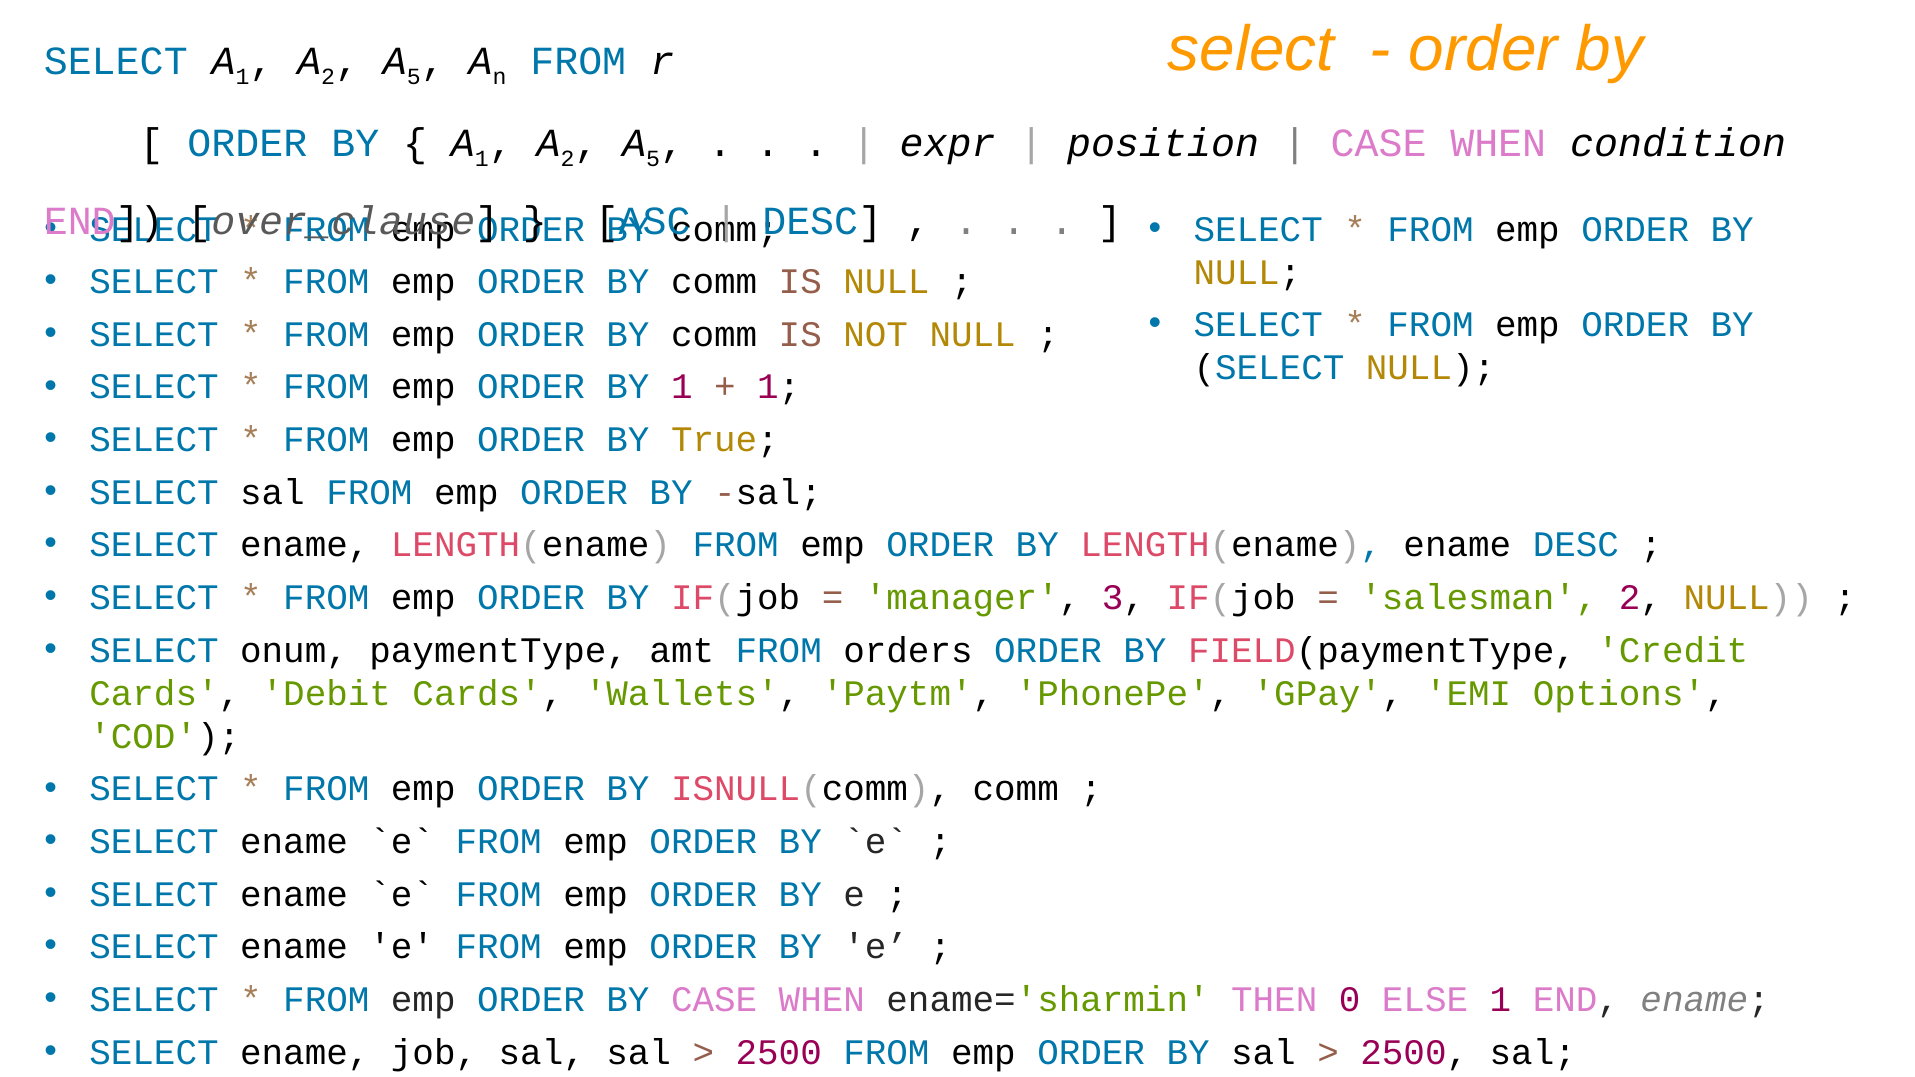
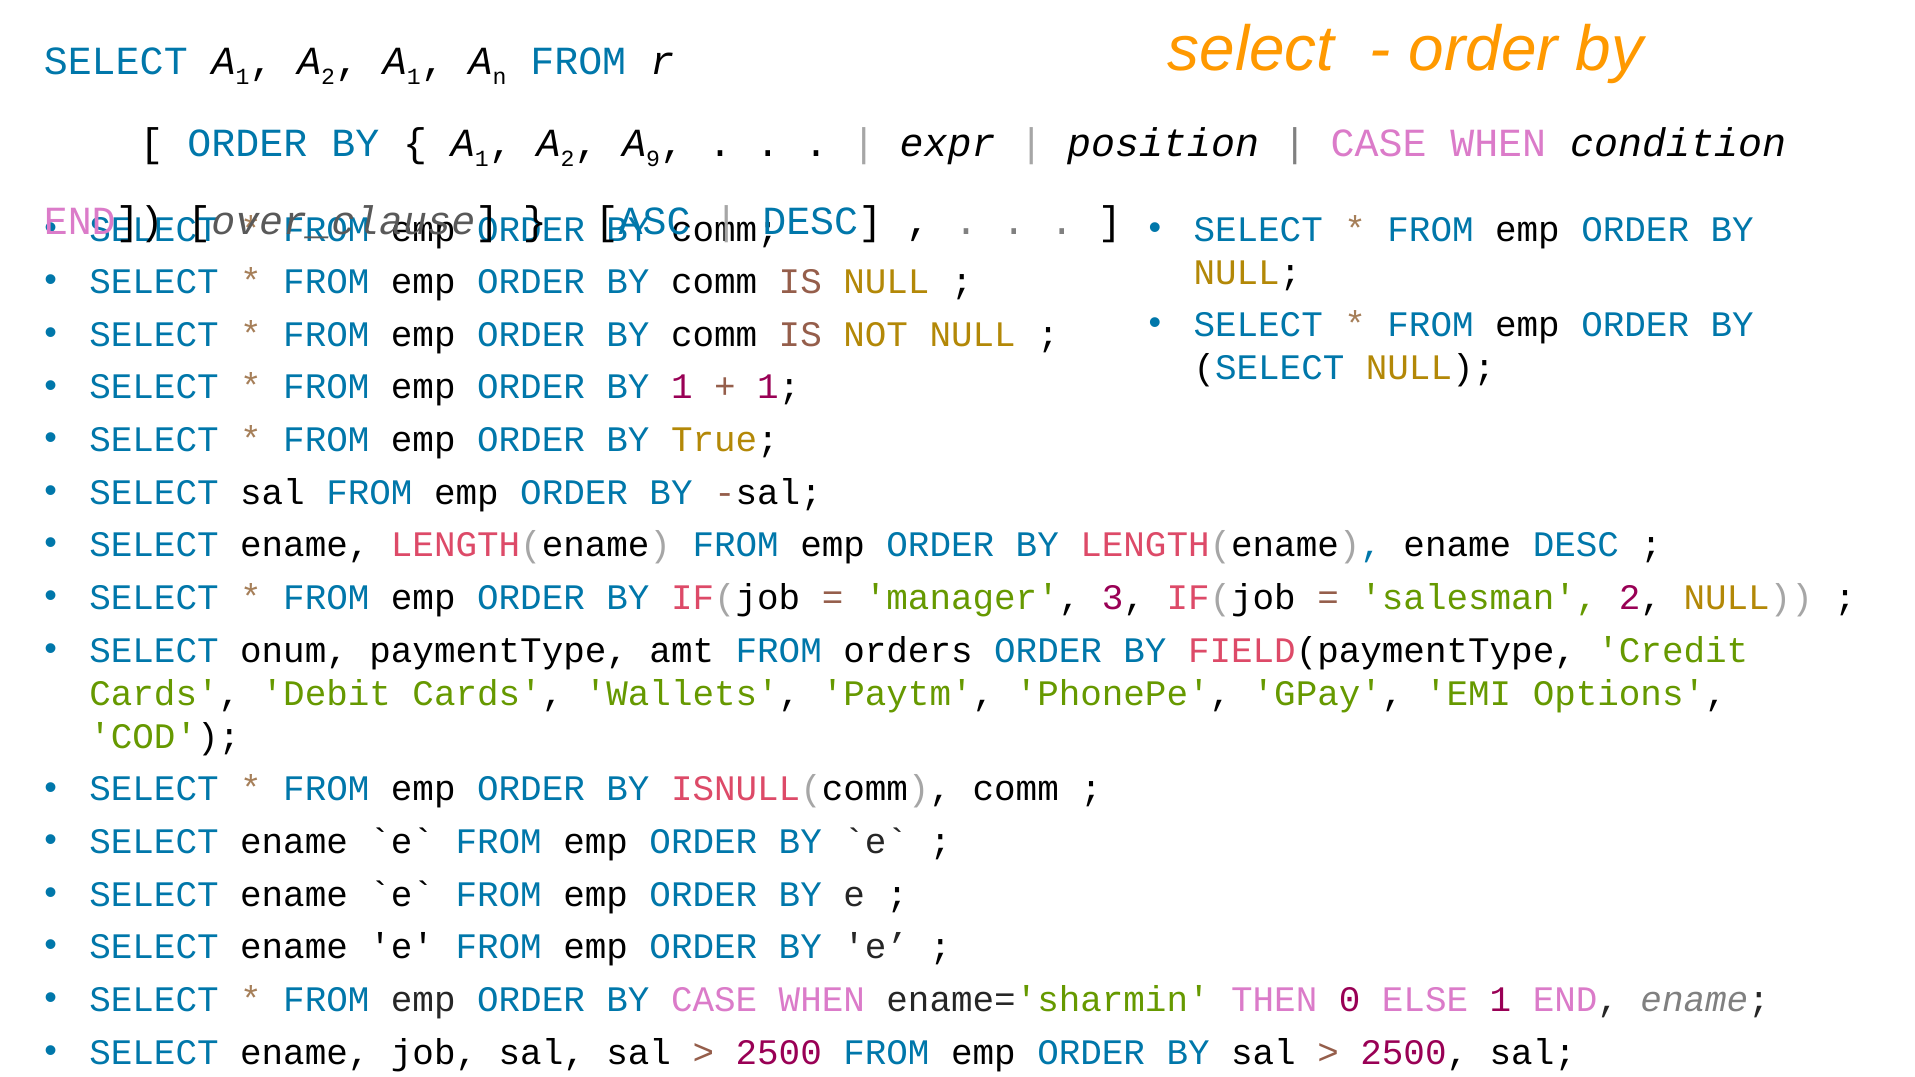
5: 5 -> 1 (414, 77)
5: 5 -> 9 (653, 158)
